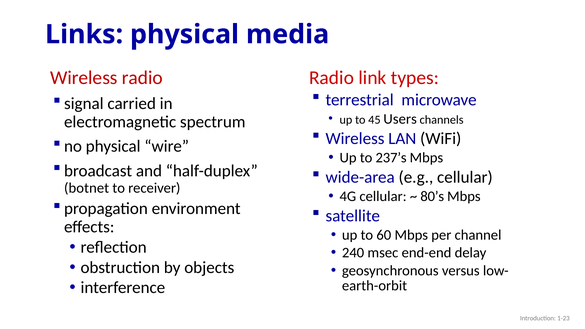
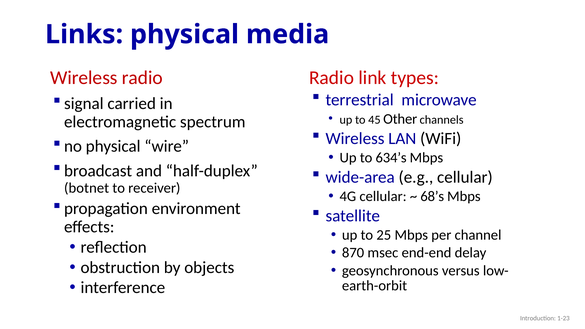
Users: Users -> Other (400, 119)
237’s: 237’s -> 634’s (391, 158)
80’s: 80’s -> 68’s (432, 196)
60: 60 -> 25 (384, 235)
240: 240 -> 870 (353, 253)
